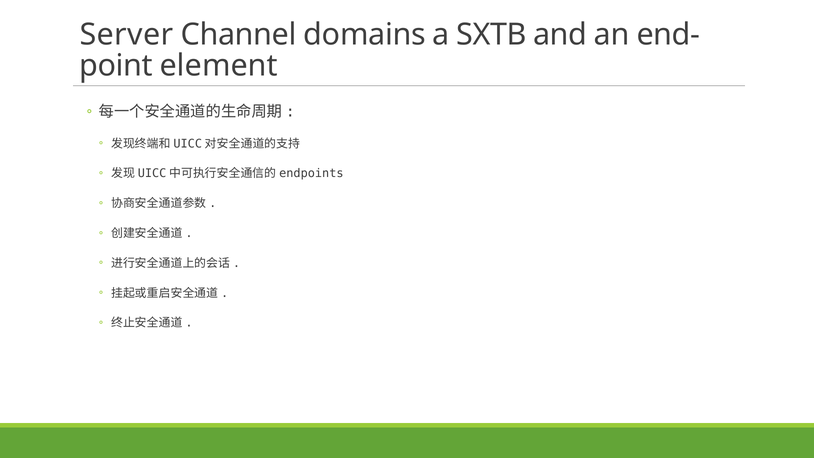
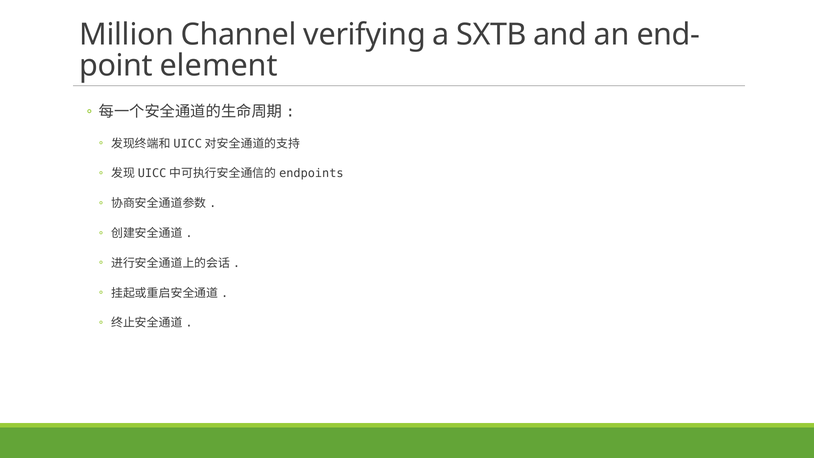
Server: Server -> Million (127, 34)
domains: domains -> verifying (365, 34)
